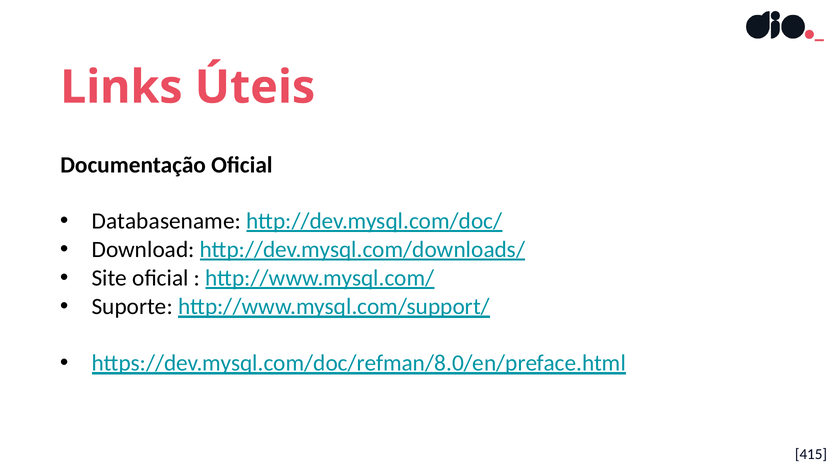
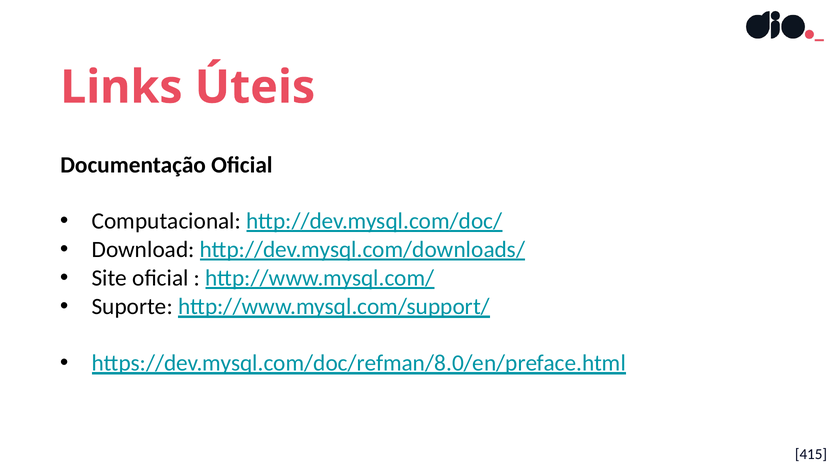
Databasename: Databasename -> Computacional (166, 221)
